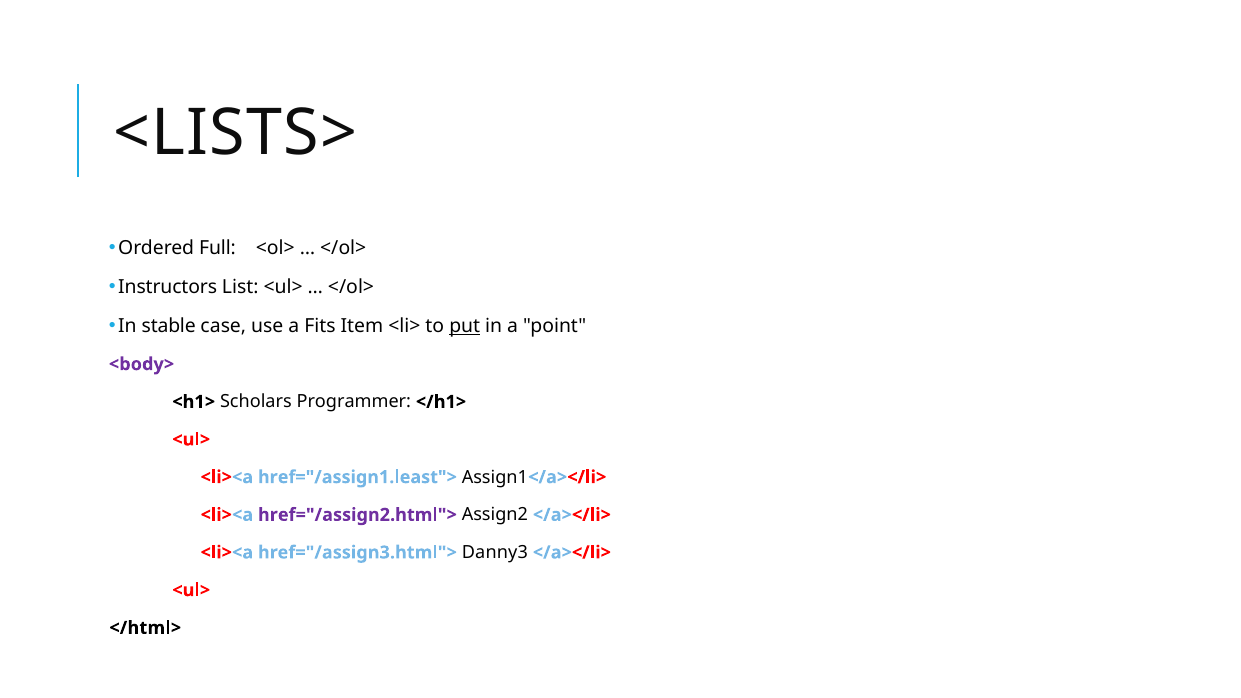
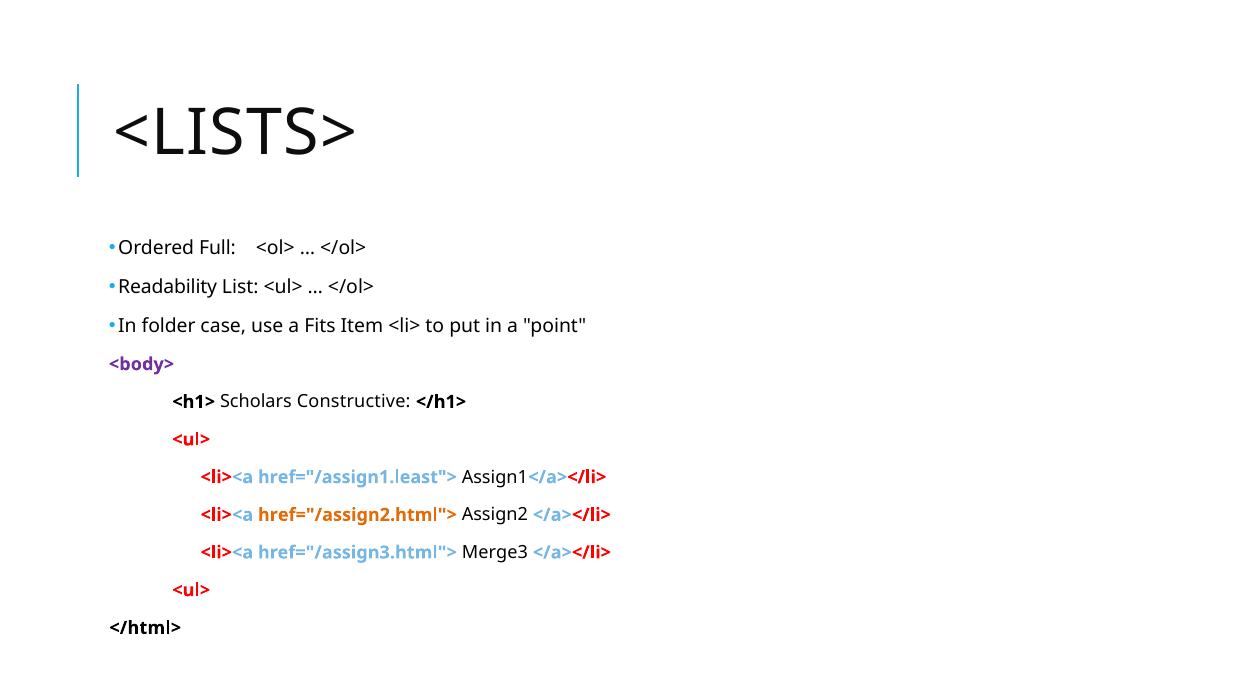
Instructors: Instructors -> Readability (168, 287)
stable: stable -> folder (169, 326)
put underline: present -> none (465, 326)
Programmer: Programmer -> Constructive (354, 402)
href="/assign2.html"> colour: purple -> orange (357, 515)
Danny3: Danny3 -> Merge3 (495, 553)
